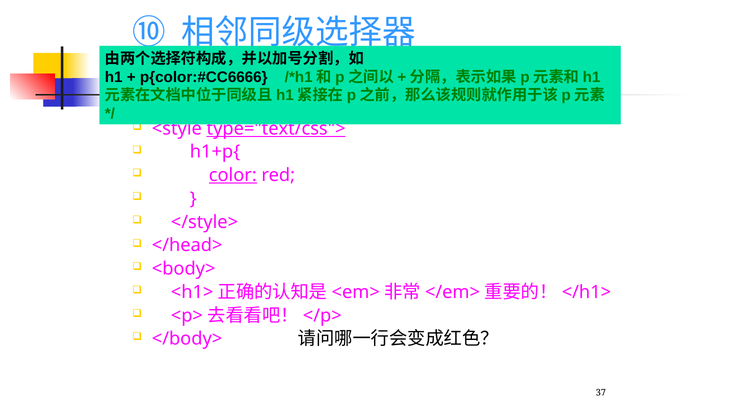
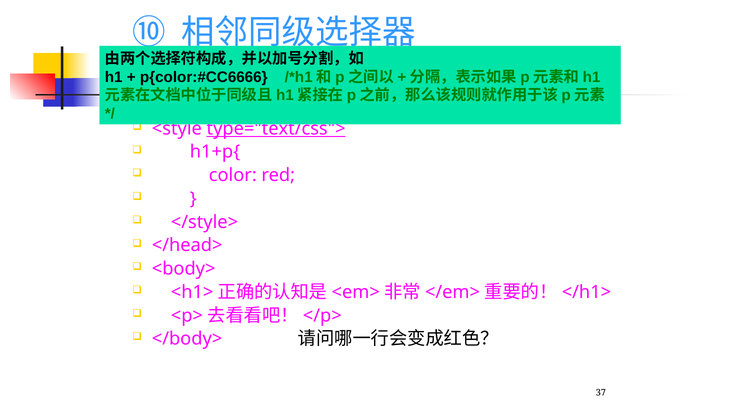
color underline: present -> none (233, 175)
